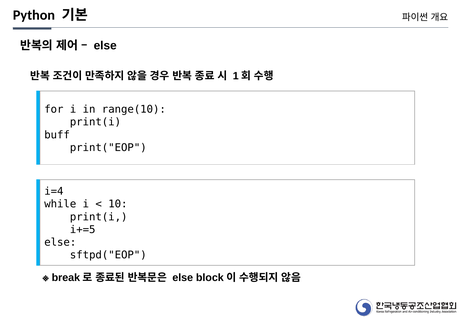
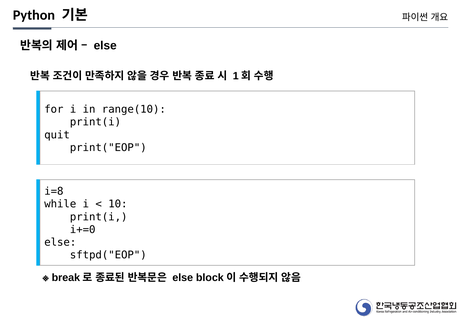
buff: buff -> quit (57, 135)
i=4: i=4 -> i=8 (54, 191)
i+=5: i+=5 -> i+=0 (83, 230)
